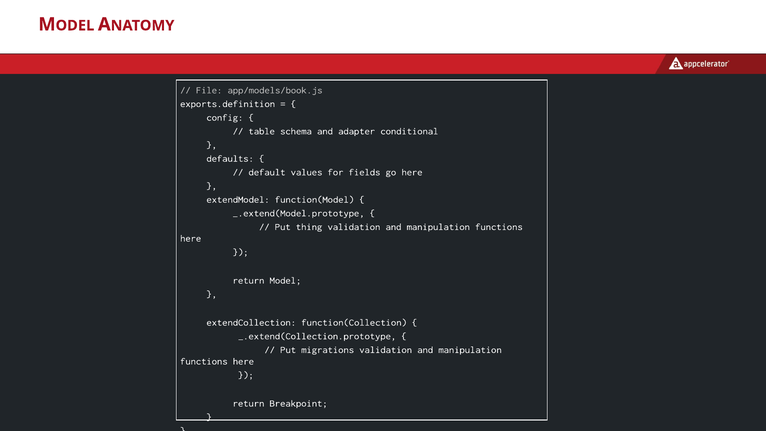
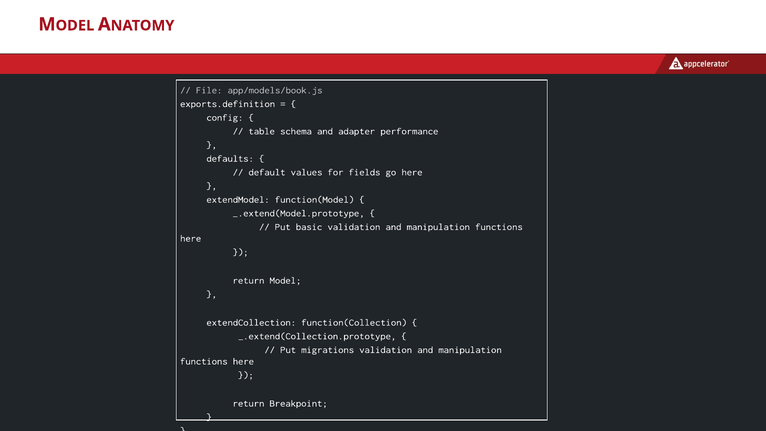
conditional: conditional -> performance (409, 131)
thing: thing -> basic (309, 227)
